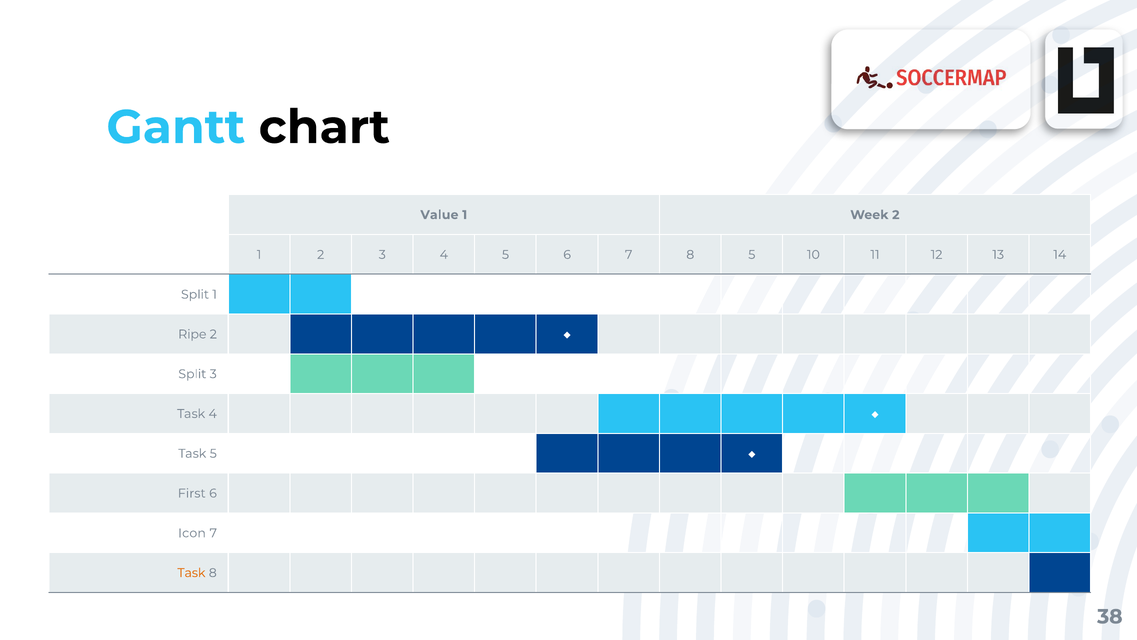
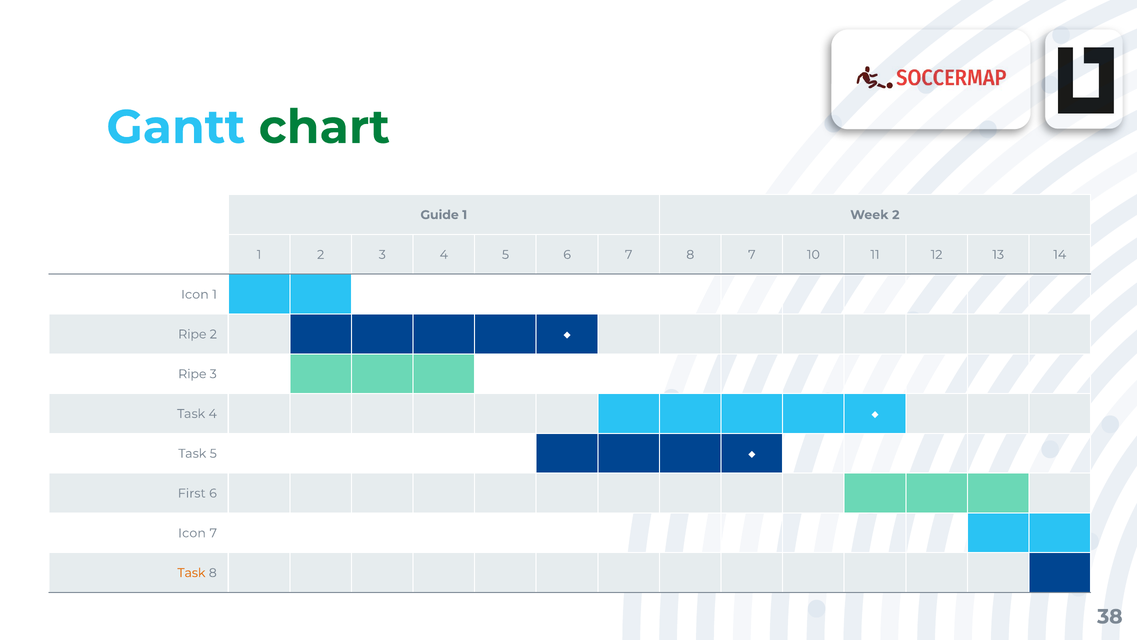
chart colour: black -> green (324, 127)
Value: Value -> Guide (440, 215)
8 5: 5 -> 7 (752, 255)
Split: Split -> Icon (195, 294)
Split: Split -> Ripe (192, 374)
